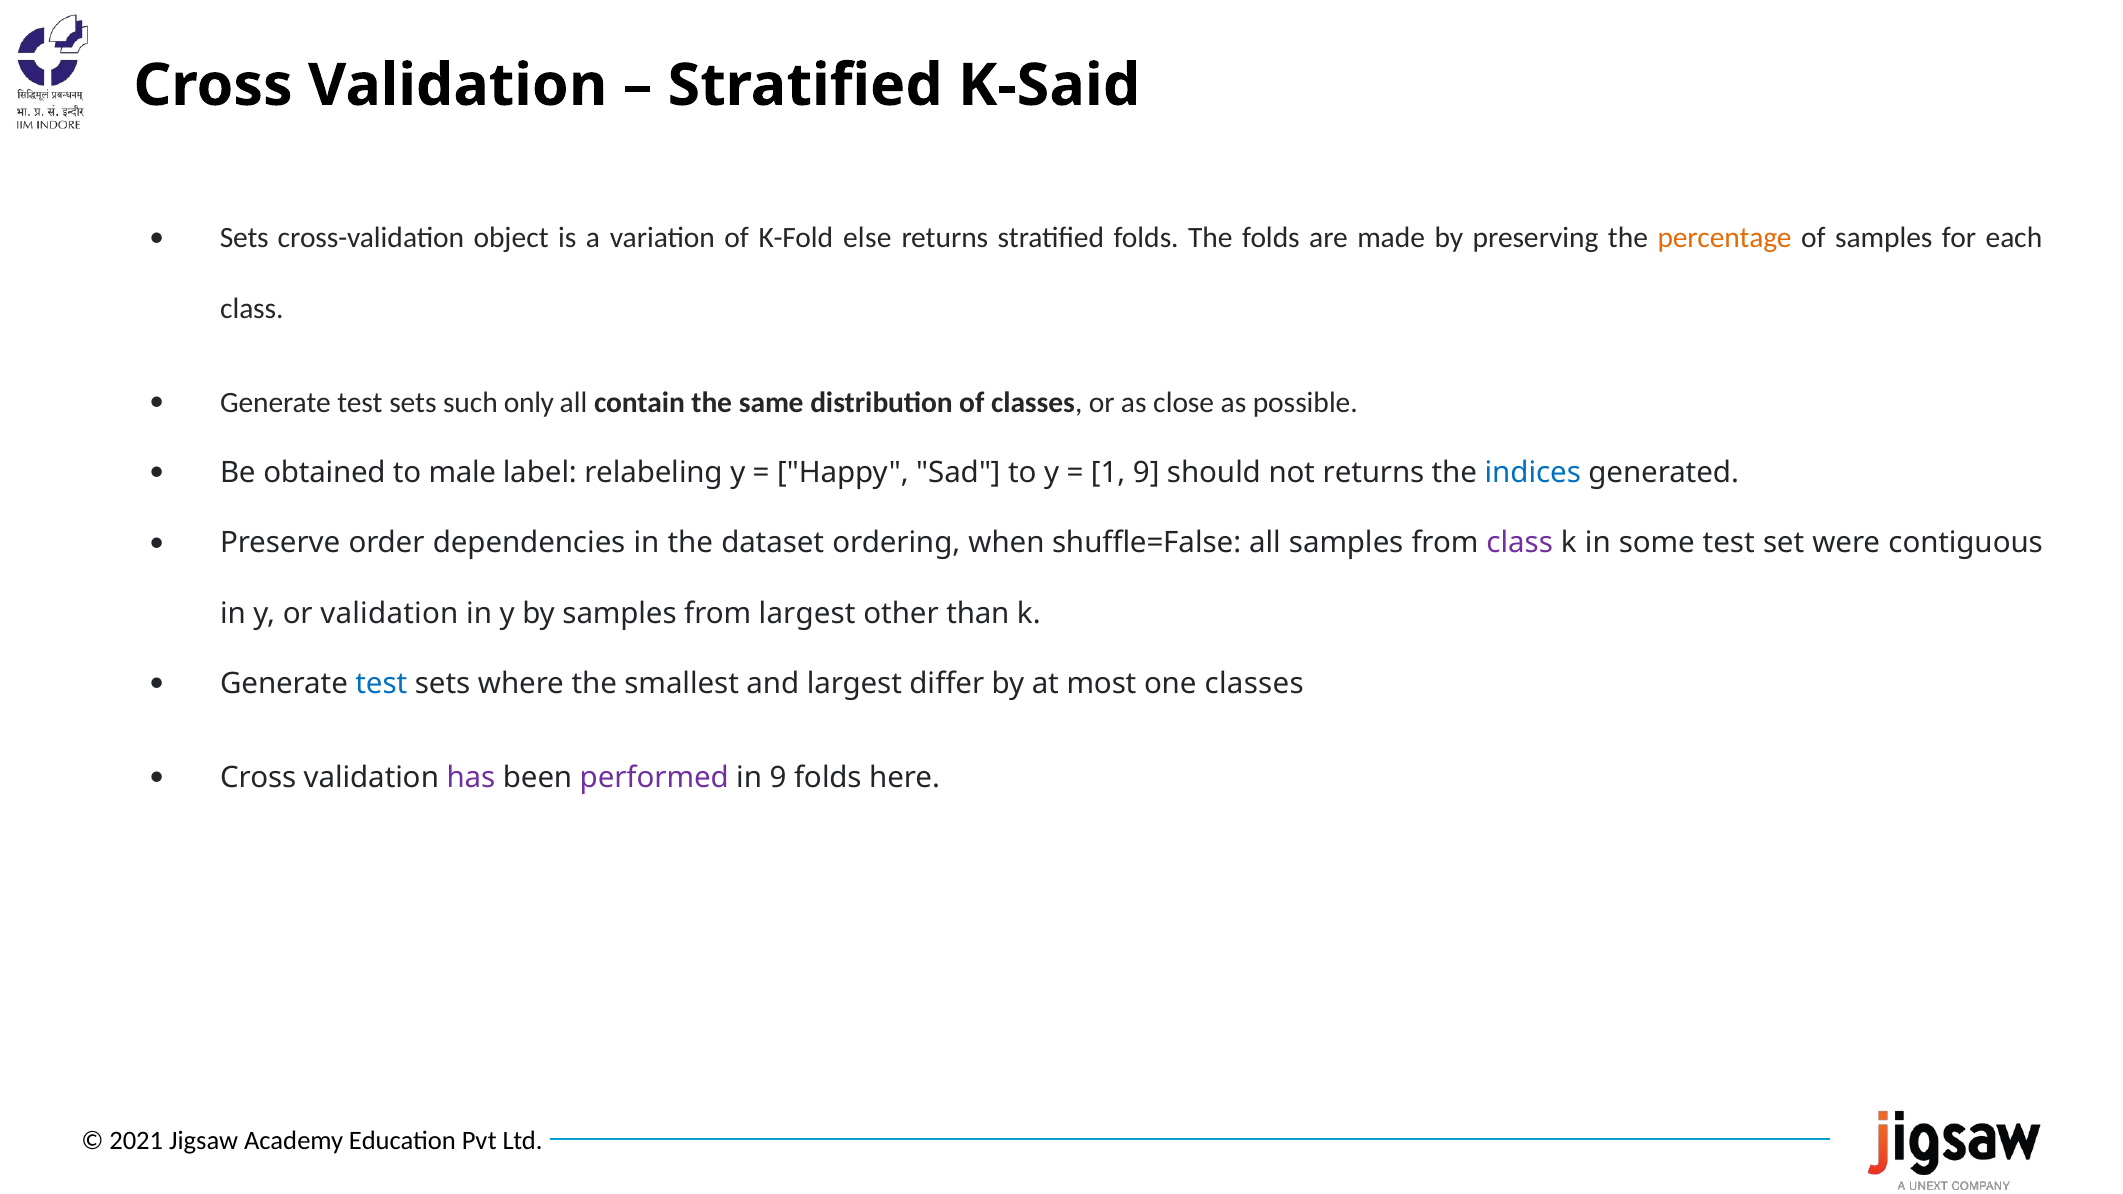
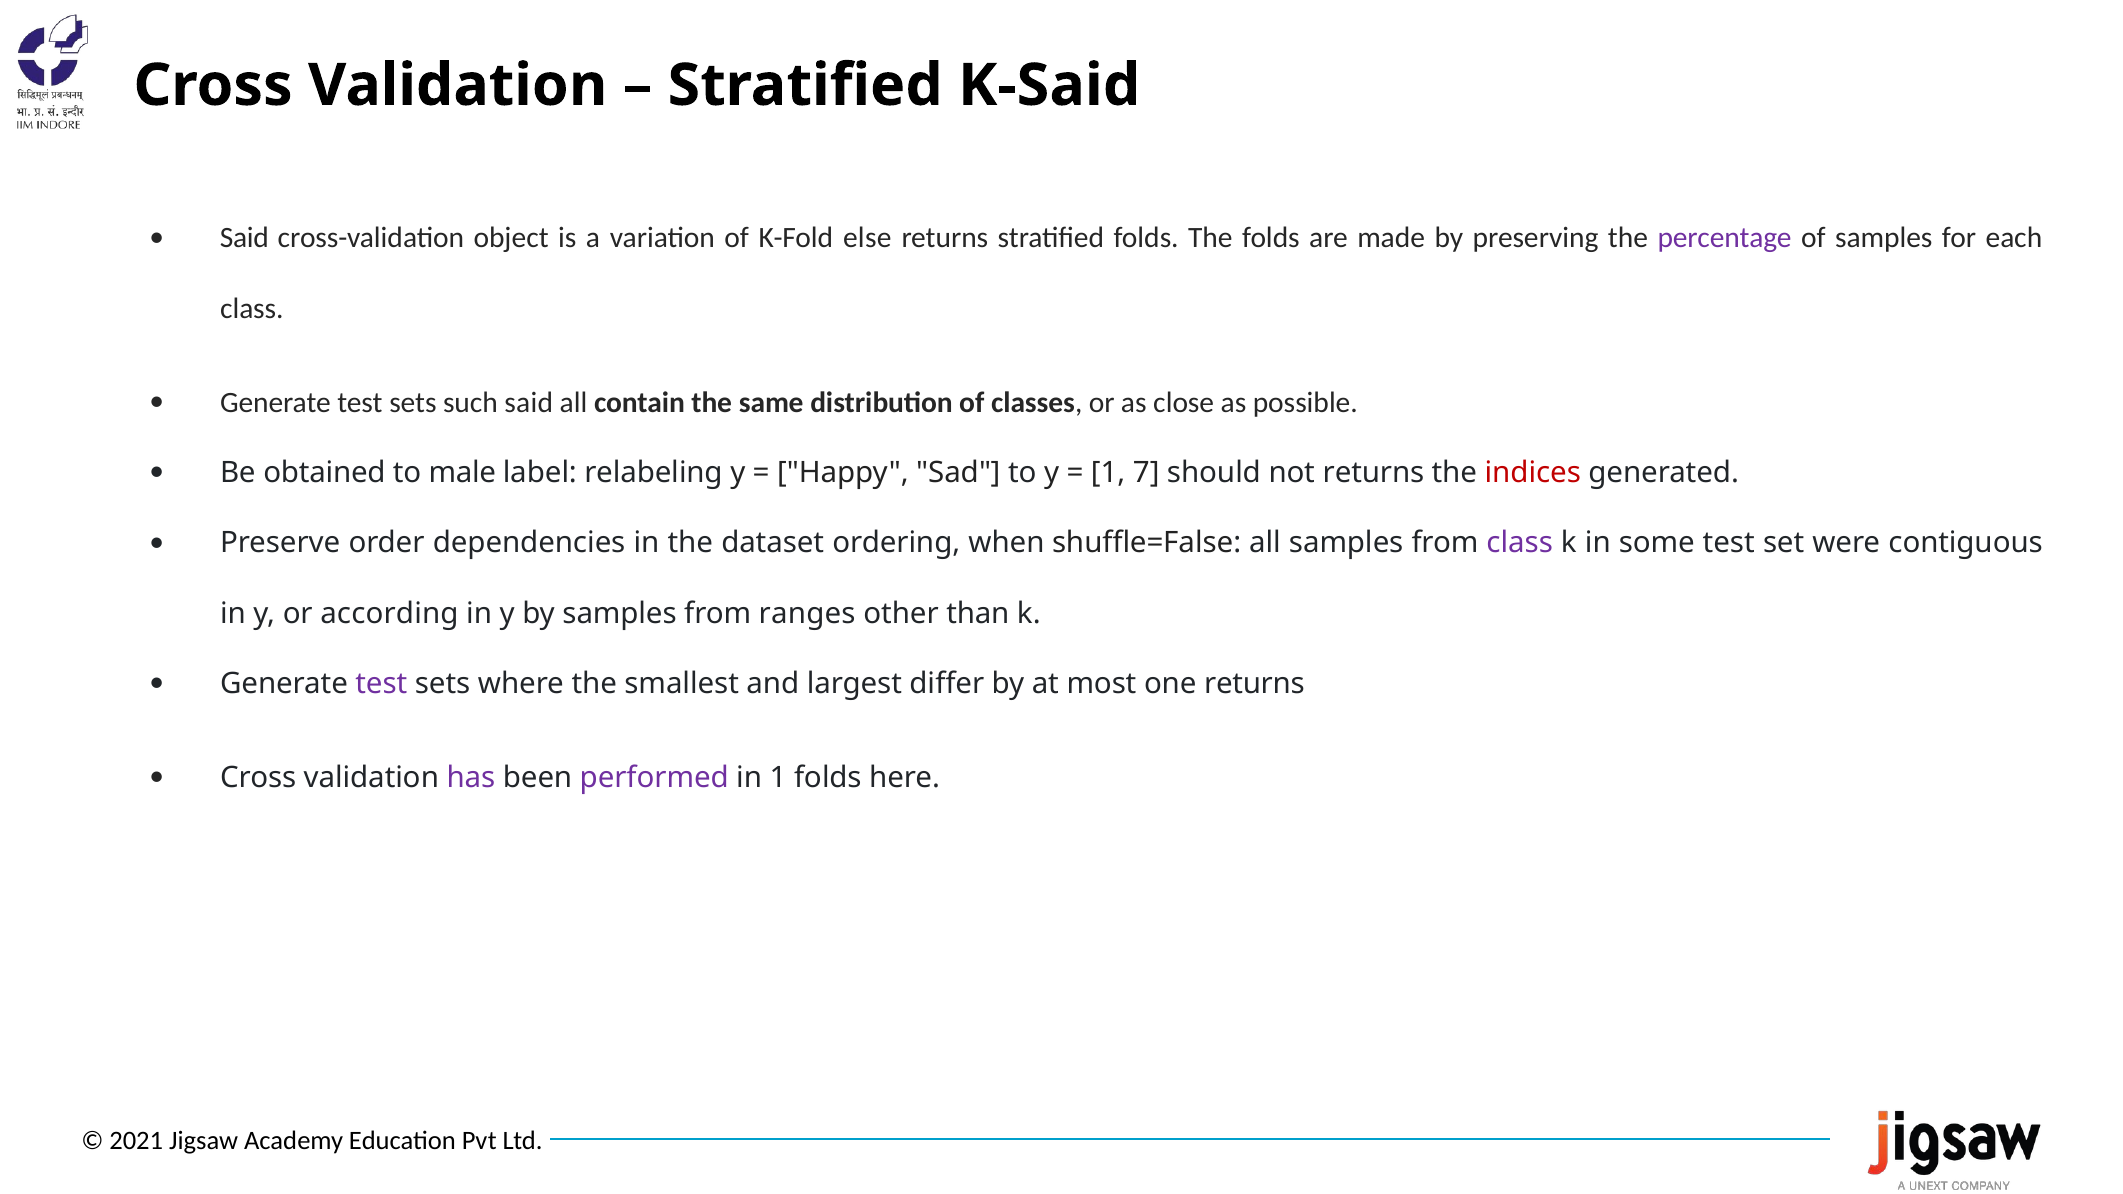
Sets: Sets -> Said (244, 238)
percentage colour: orange -> purple (1725, 238)
such only: only -> said (529, 403)
1 9: 9 -> 7 (1146, 473)
indices colour: blue -> red (1533, 473)
or validation: validation -> according (389, 614)
from largest: largest -> ranges (807, 614)
test colour: blue -> purple (381, 684)
one classes: classes -> returns (1254, 684)
in 9: 9 -> 1 (778, 778)
